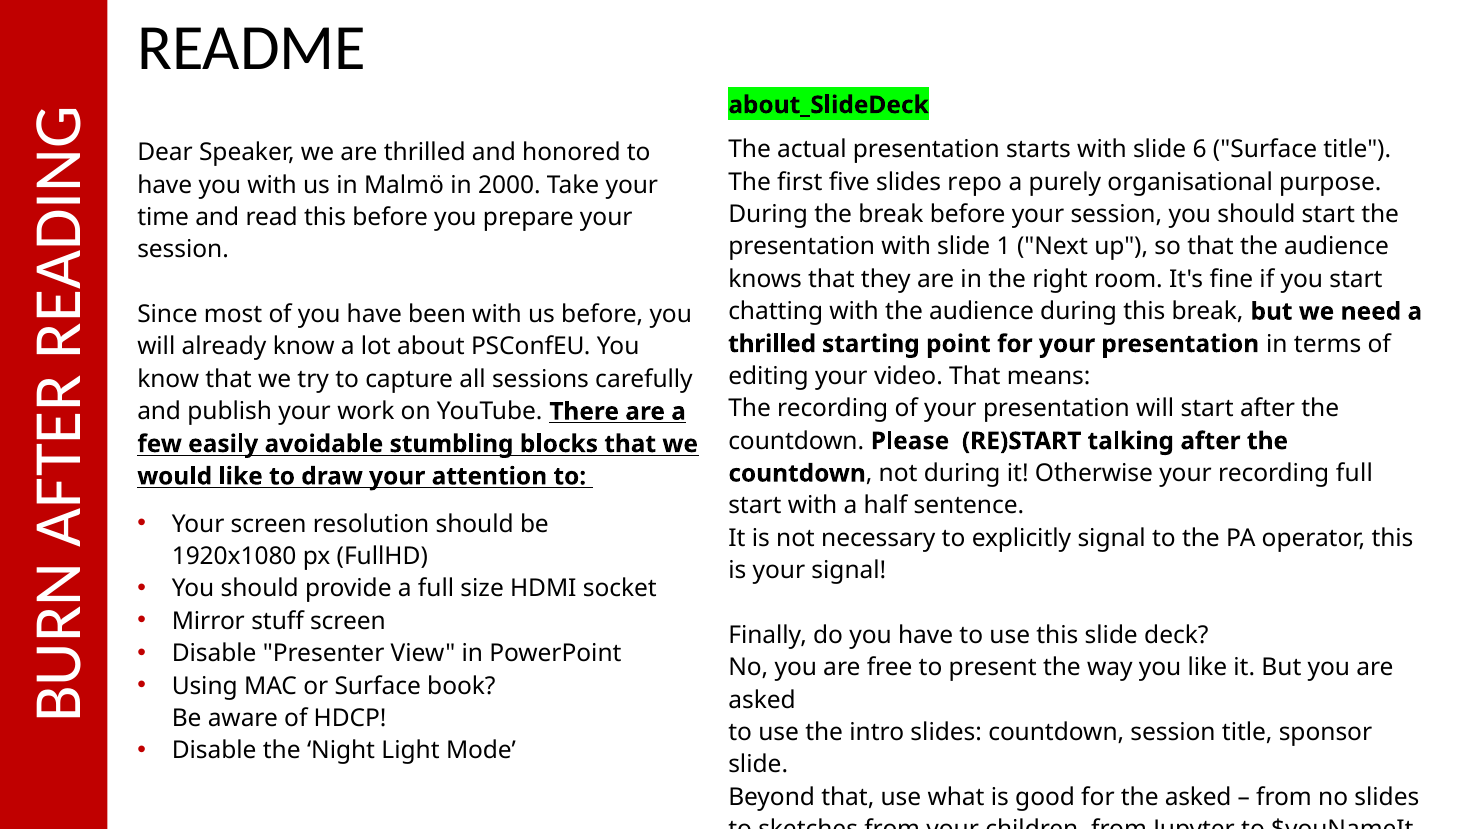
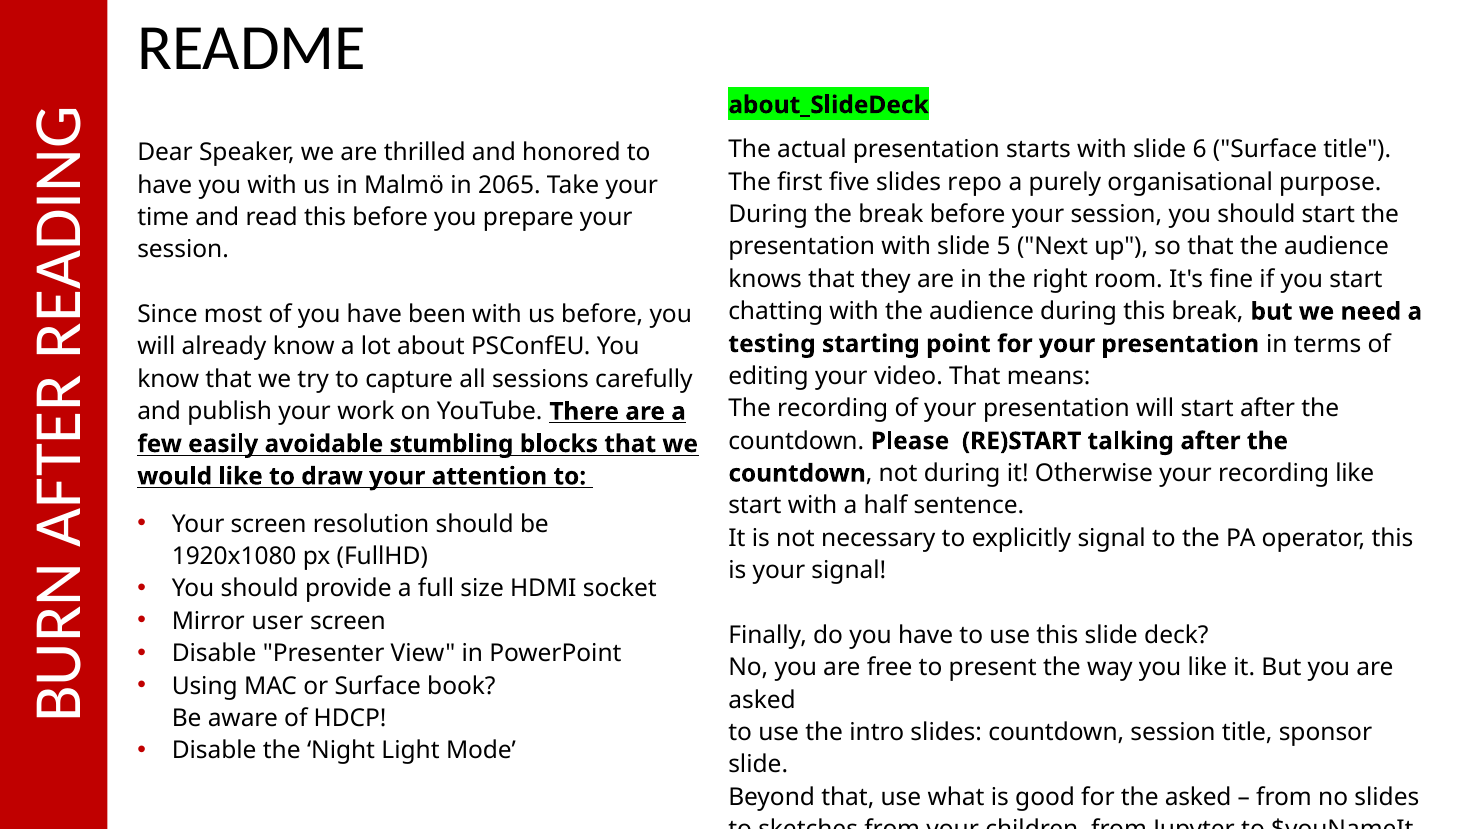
2000: 2000 -> 2065 (509, 185)
1: 1 -> 5 (1004, 247)
thrilled: thrilled -> testing (772, 344)
recording full: full -> like (1355, 473)
stuff: stuff -> user (277, 621)
